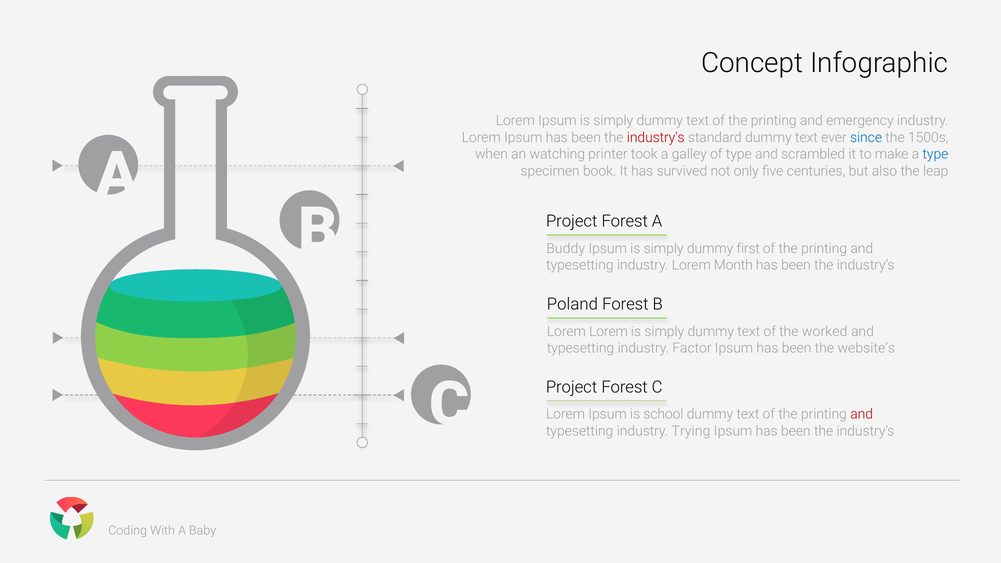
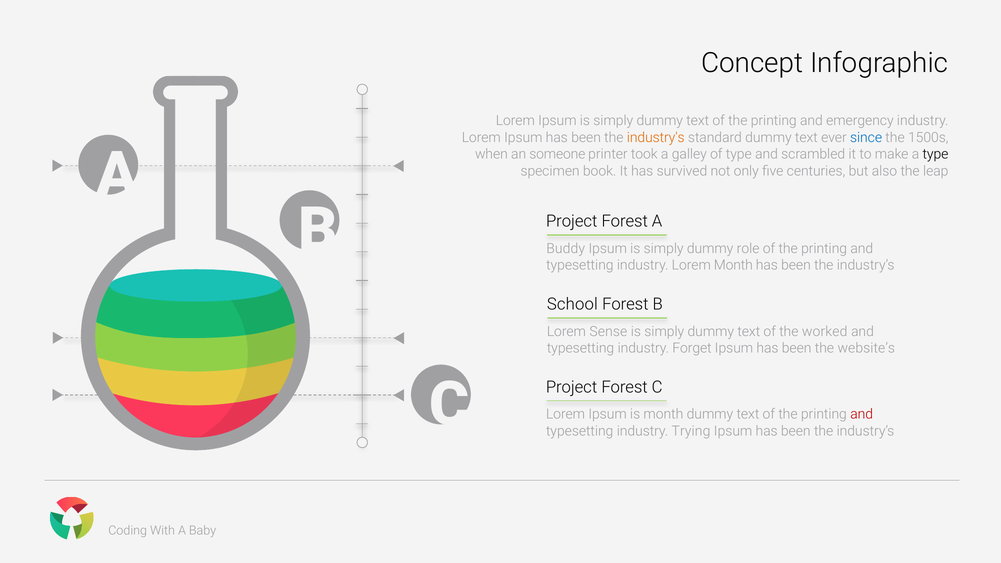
industry's colour: red -> orange (656, 138)
watching: watching -> someone (557, 154)
type colour: blue -> black (935, 154)
first: first -> role (748, 249)
Poland: Poland -> School (572, 304)
Lorem Lorem: Lorem -> Sense (608, 332)
Factor: Factor -> Forget (692, 348)
is school: school -> month (663, 414)
